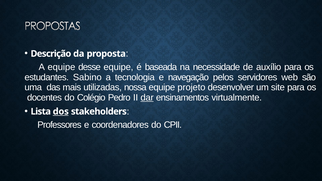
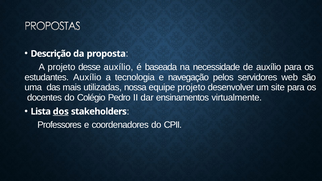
A equipe: equipe -> projeto (61, 67)
desse equipe: equipe -> auxílio (118, 67)
estudantes Sabino: Sabino -> Auxílio (87, 77)
dar underline: present -> none (147, 98)
